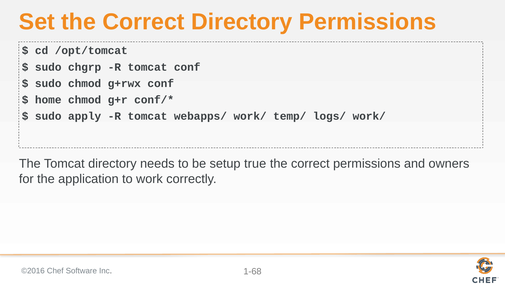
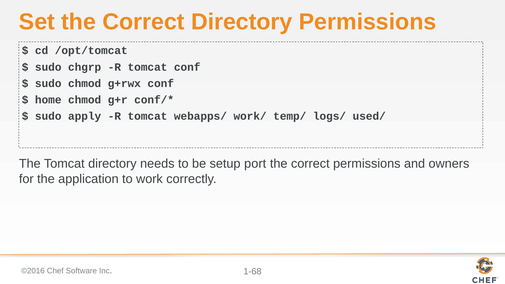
logs/ work/: work/ -> used/ (369, 116)
true: true -> port (255, 164)
